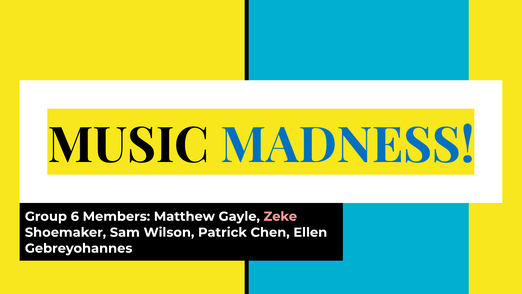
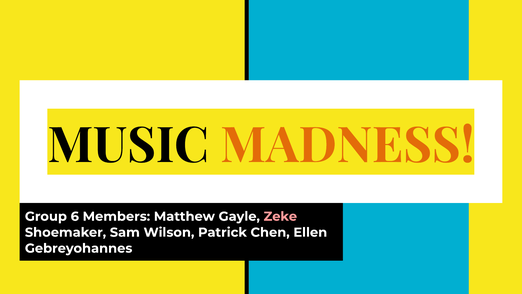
MADNESS colour: blue -> orange (347, 146)
